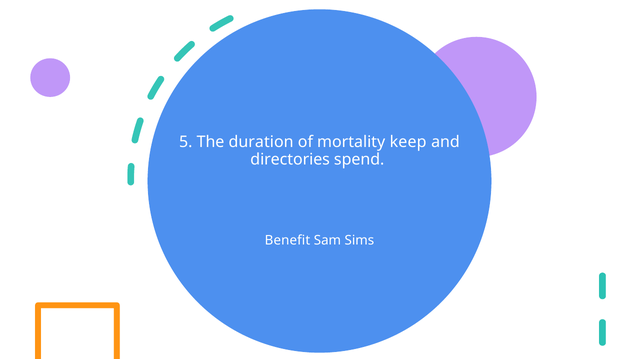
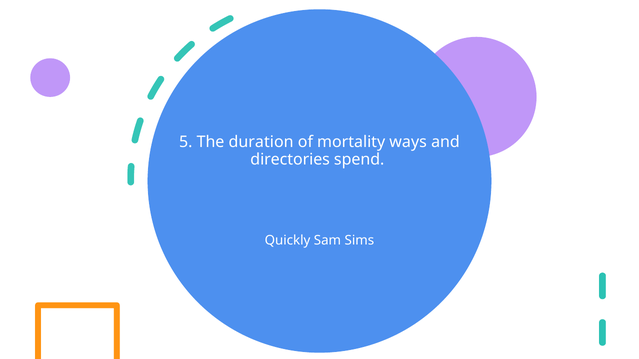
keep: keep -> ways (408, 142)
Benefit: Benefit -> Quickly (288, 241)
